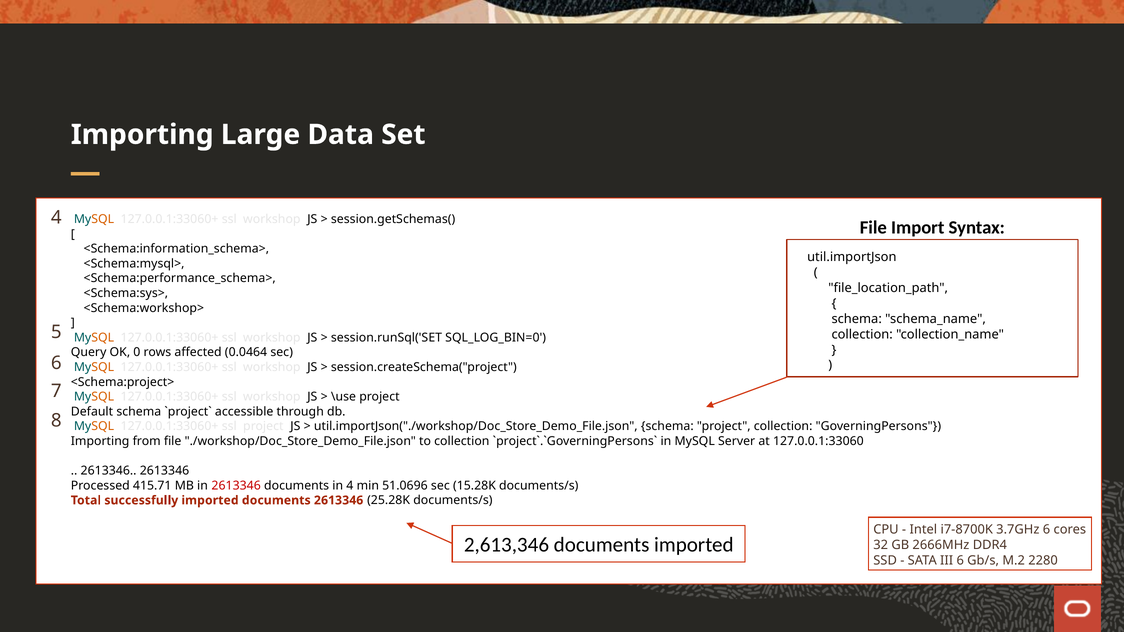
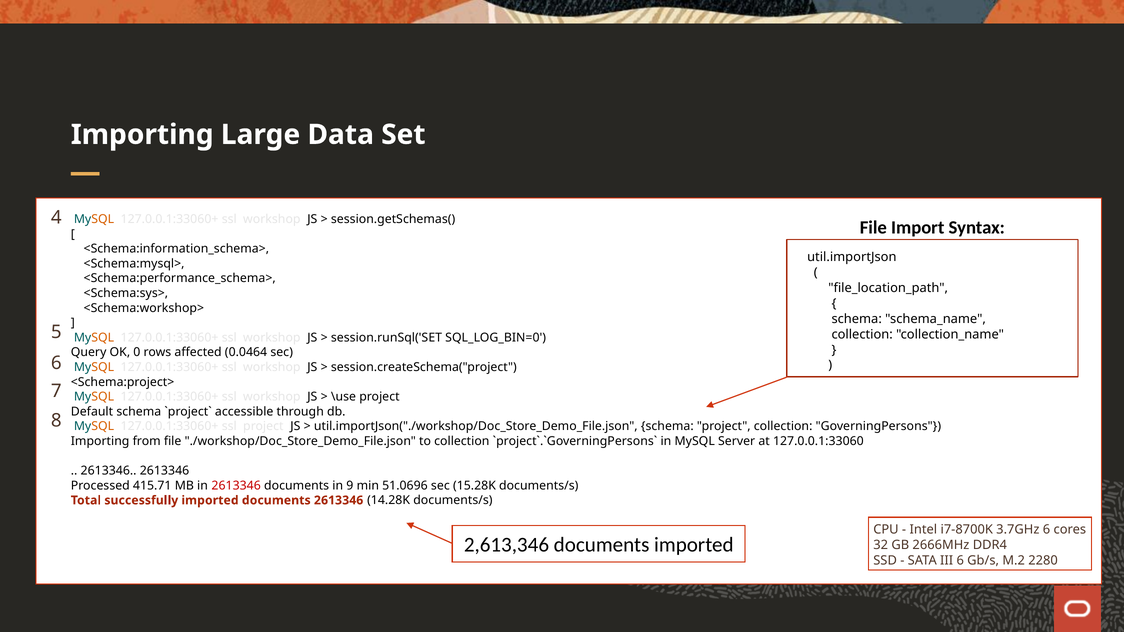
in 4: 4 -> 9 (350, 486)
25.28K: 25.28K -> 14.28K (389, 501)
